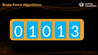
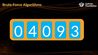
1: 1 -> 4 (32, 31)
1: 1 -> 9 (61, 31)
